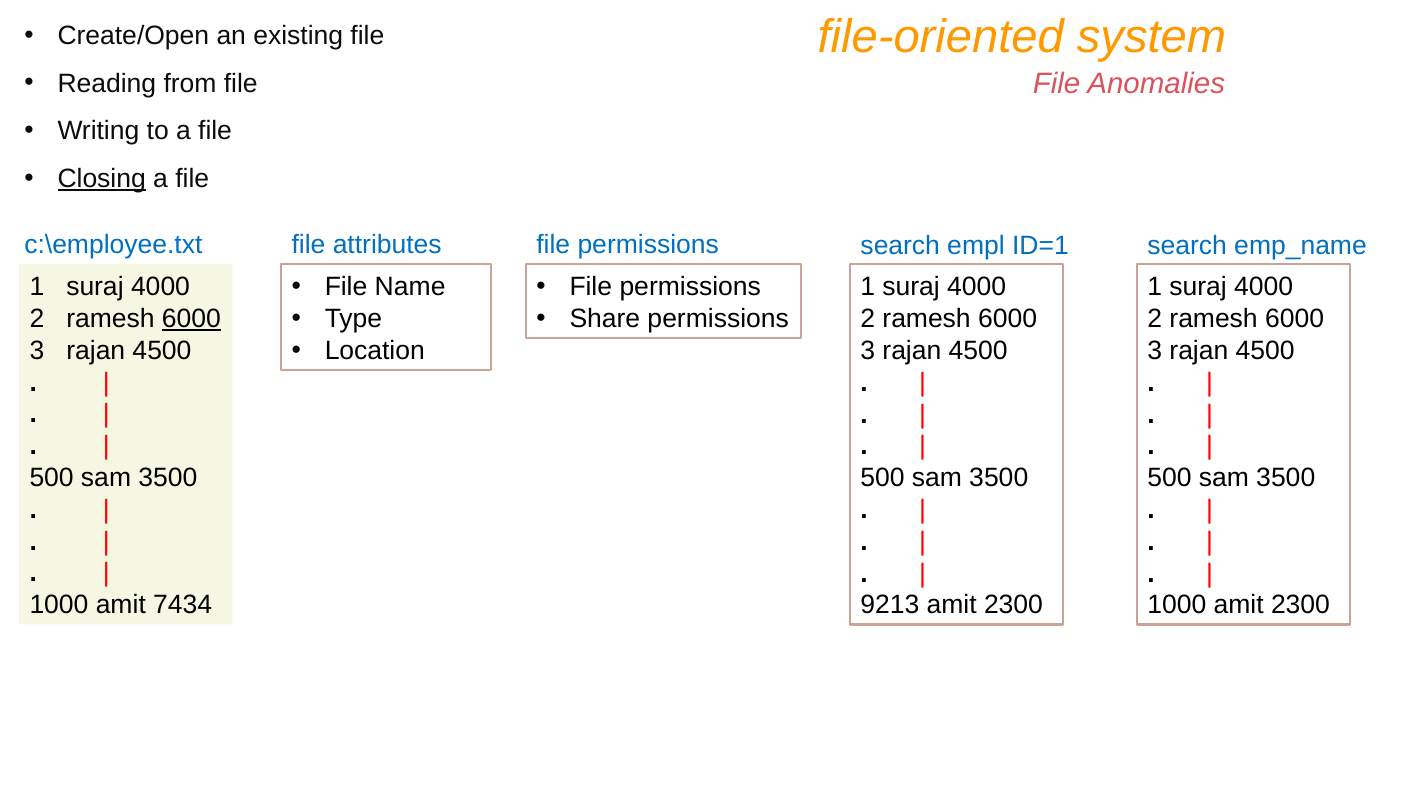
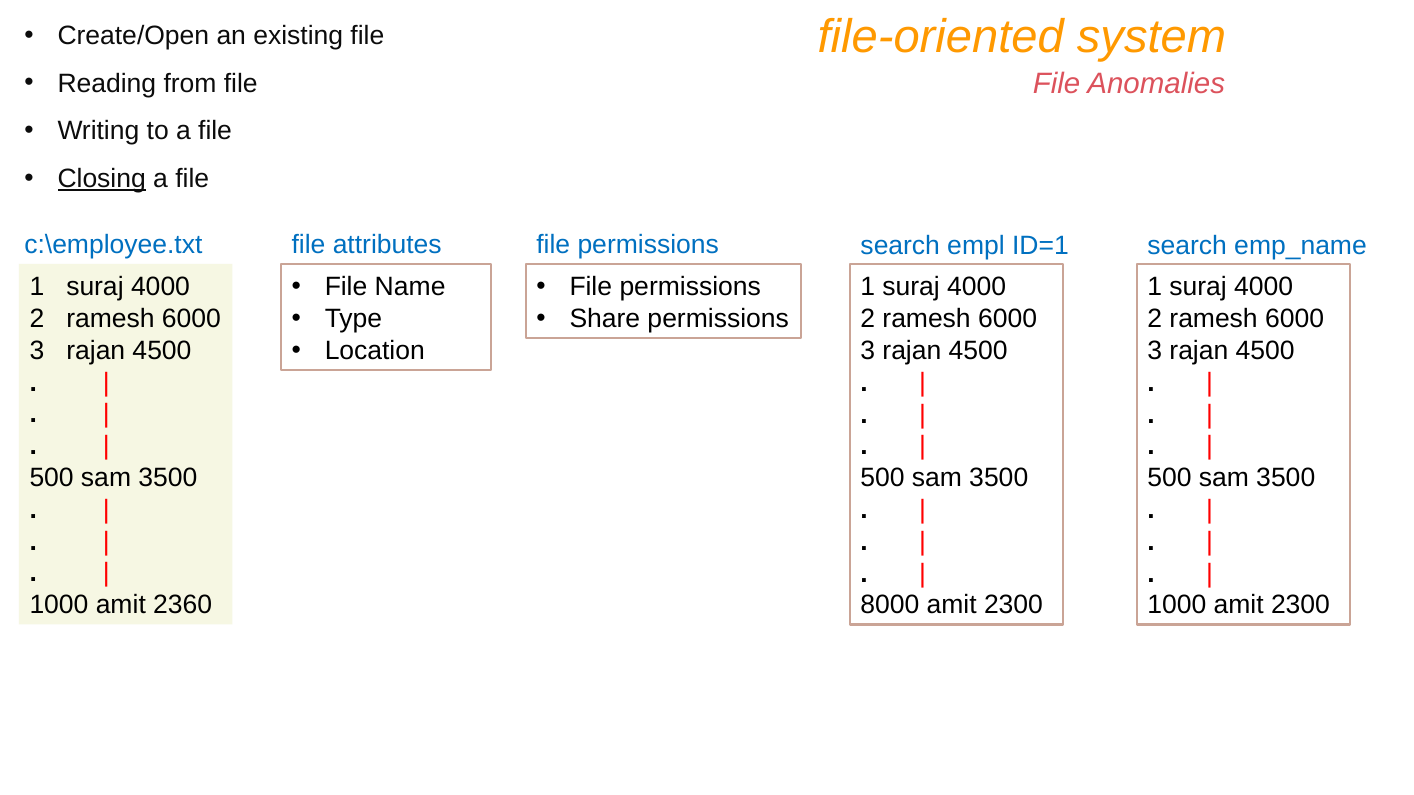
6000 underline: present -> none (191, 319)
7434: 7434 -> 2360 (183, 605)
9213: 9213 -> 8000 (890, 605)
